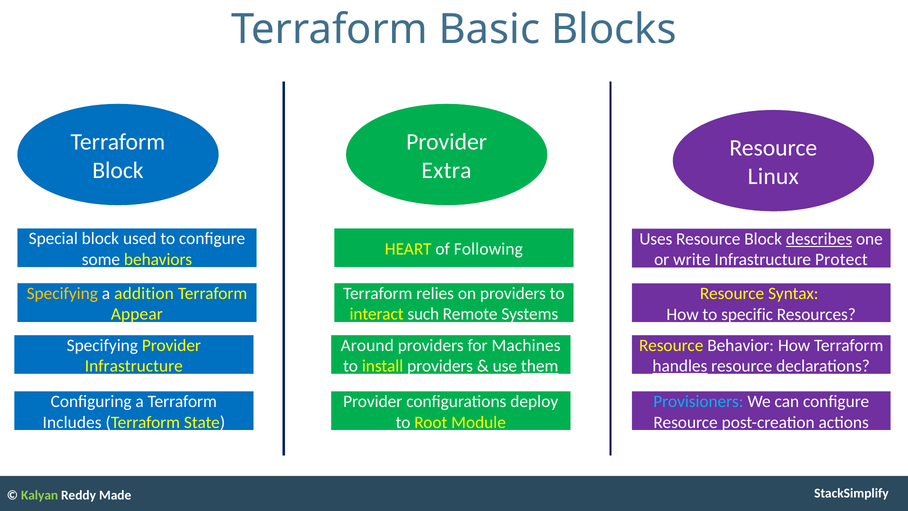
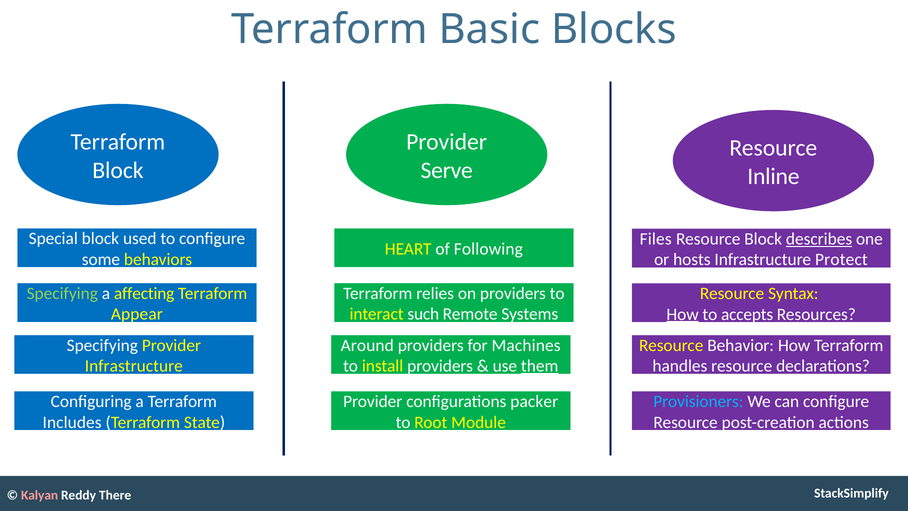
Extra: Extra -> Serve (447, 170)
Linux: Linux -> Inline (773, 176)
Uses: Uses -> Files (656, 239)
write: write -> hosts (692, 260)
Specifying colour: yellow -> light green (62, 293)
addition: addition -> affecting (144, 293)
How underline: none -> present (683, 314)
specific: specific -> accepts (747, 314)
handles underline: present -> none (680, 366)
deploy: deploy -> packer (534, 401)
Kalyan colour: light green -> pink (40, 495)
Made: Made -> There (115, 495)
